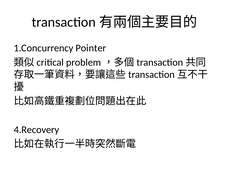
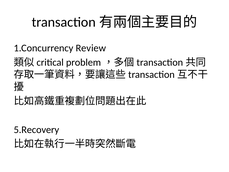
Pointer: Pointer -> Review (91, 48)
4.Recovery: 4.Recovery -> 5.Recovery (36, 129)
